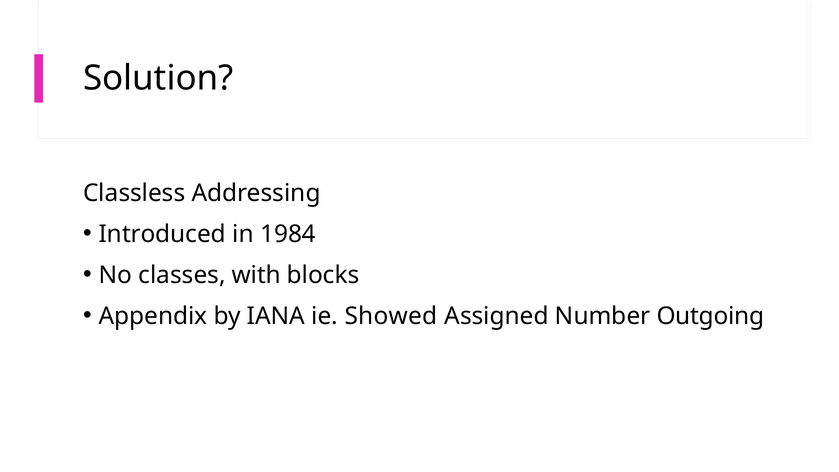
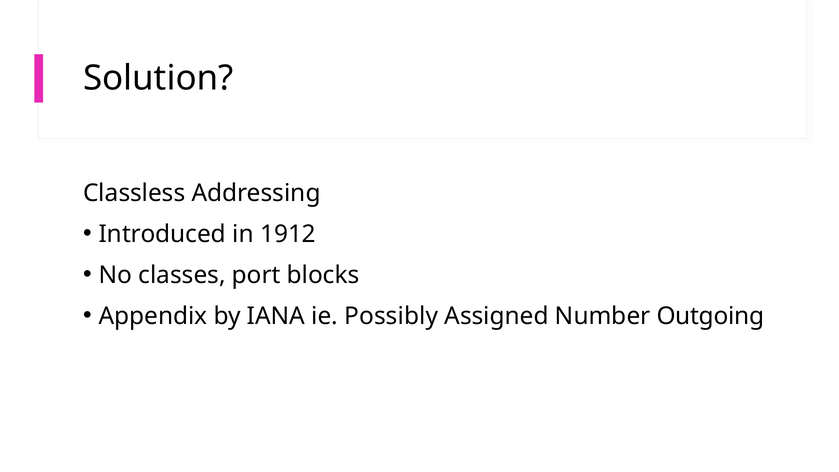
1984: 1984 -> 1912 (288, 234)
with: with -> port (256, 275)
Showed: Showed -> Possibly (391, 316)
